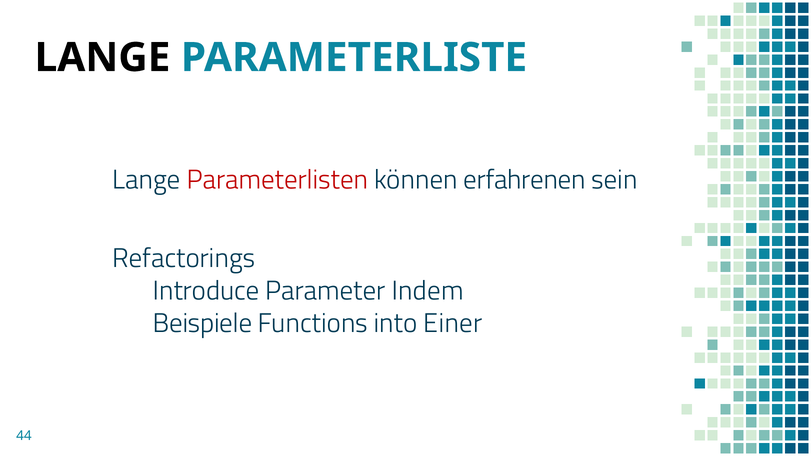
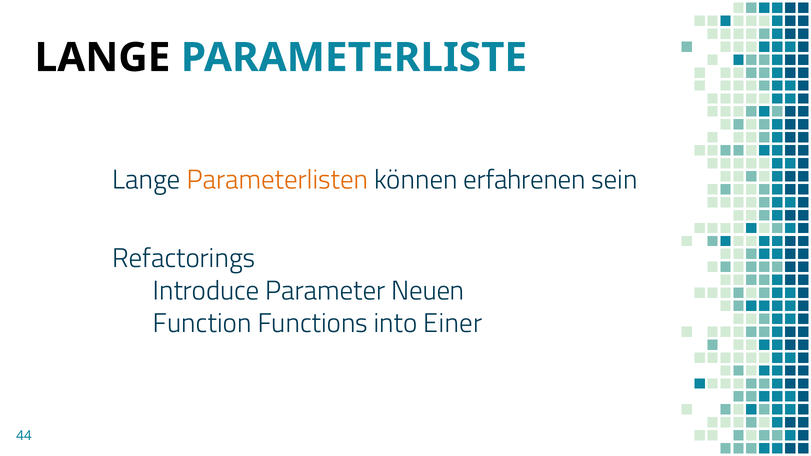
Parameterlisten colour: red -> orange (277, 180)
Indem: Indem -> Neuen (428, 291)
Beispiele: Beispiele -> Function (202, 323)
